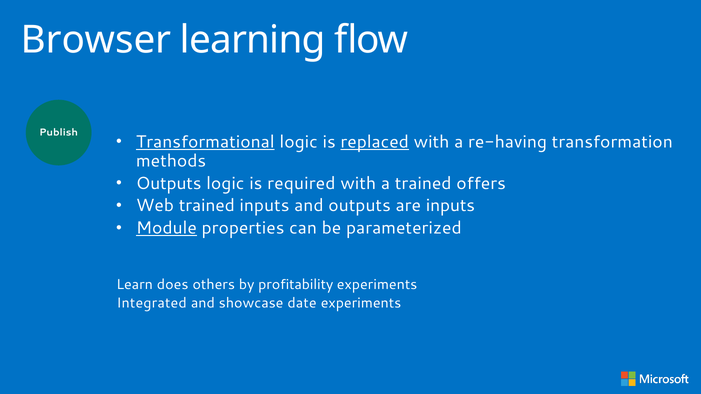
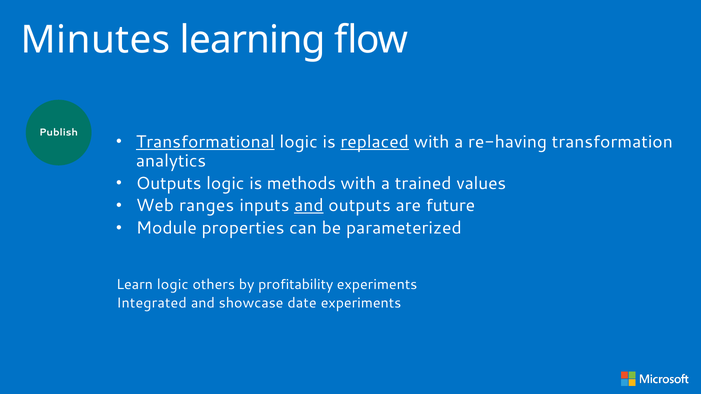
Browser: Browser -> Minutes (96, 40)
methods: methods -> analytics (171, 161)
required: required -> methods (301, 183)
offers: offers -> values (481, 183)
Web trained: trained -> ranges (207, 206)
and underline: none -> present (309, 206)
are inputs: inputs -> future (450, 206)
Module underline: present -> none (166, 228)
Learn does: does -> logic (173, 285)
